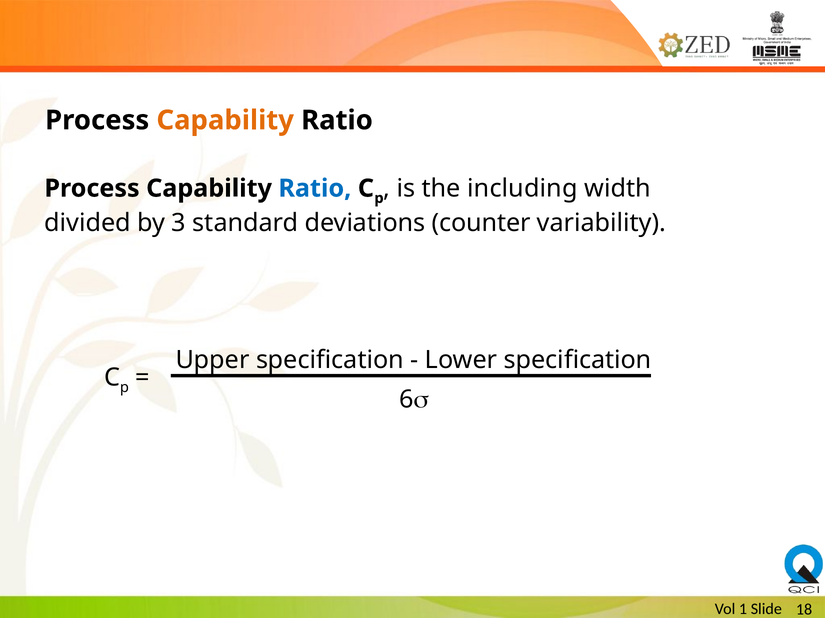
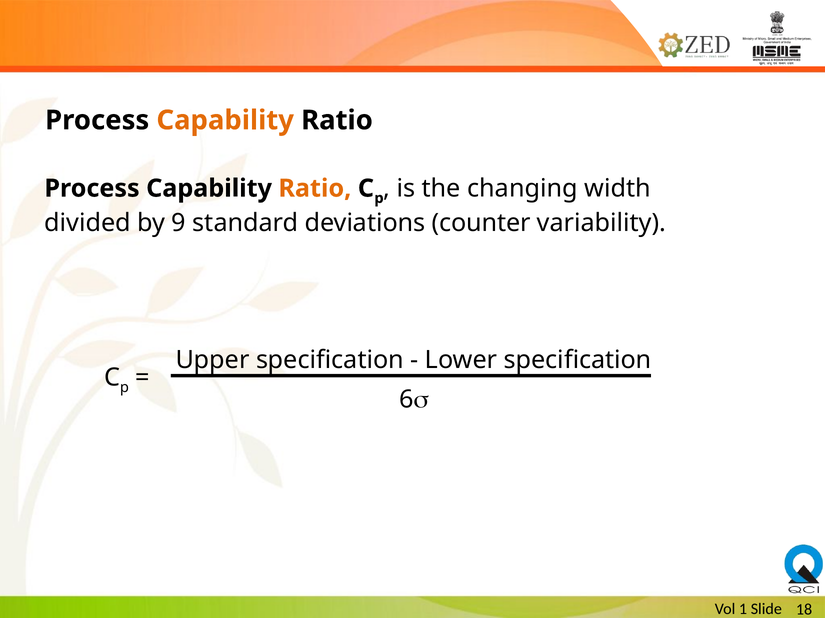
Ratio colour: blue -> orange (315, 189)
including: including -> changing (522, 189)
by 3: 3 -> 9 (179, 223)
